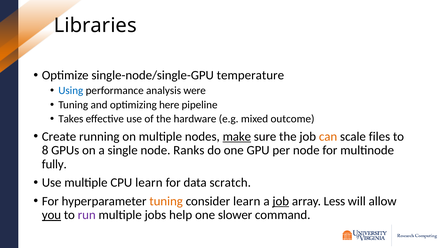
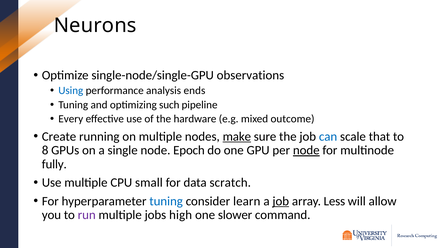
Libraries: Libraries -> Neurons (95, 26)
temperature: temperature -> observations (250, 75)
were: were -> ends (194, 91)
here: here -> such (169, 105)
Takes: Takes -> Every (71, 119)
can colour: orange -> blue (328, 136)
files: files -> that (379, 136)
Ranks: Ranks -> Epoch (189, 150)
node underline: none -> present (306, 150)
CPU learn: learn -> small (149, 183)
tuning colour: orange -> blue (166, 201)
you underline: present -> none (51, 215)
help: help -> high (181, 215)
